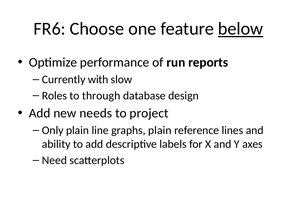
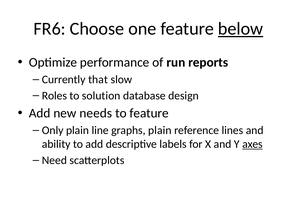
with: with -> that (98, 79)
through: through -> solution (101, 95)
to project: project -> feature (149, 113)
axes underline: none -> present (252, 144)
